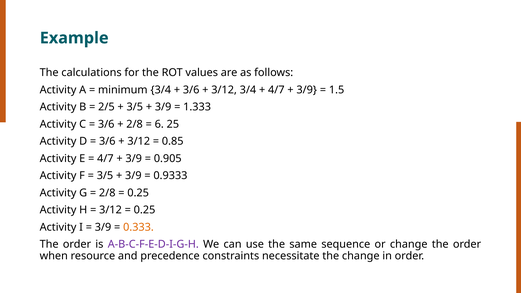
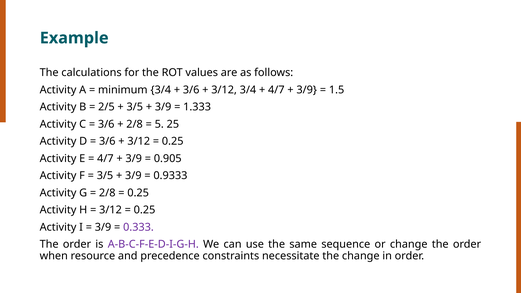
6: 6 -> 5 (159, 124)
0.85: 0.85 -> 0.25 (173, 141)
0.333 colour: orange -> purple (138, 227)
